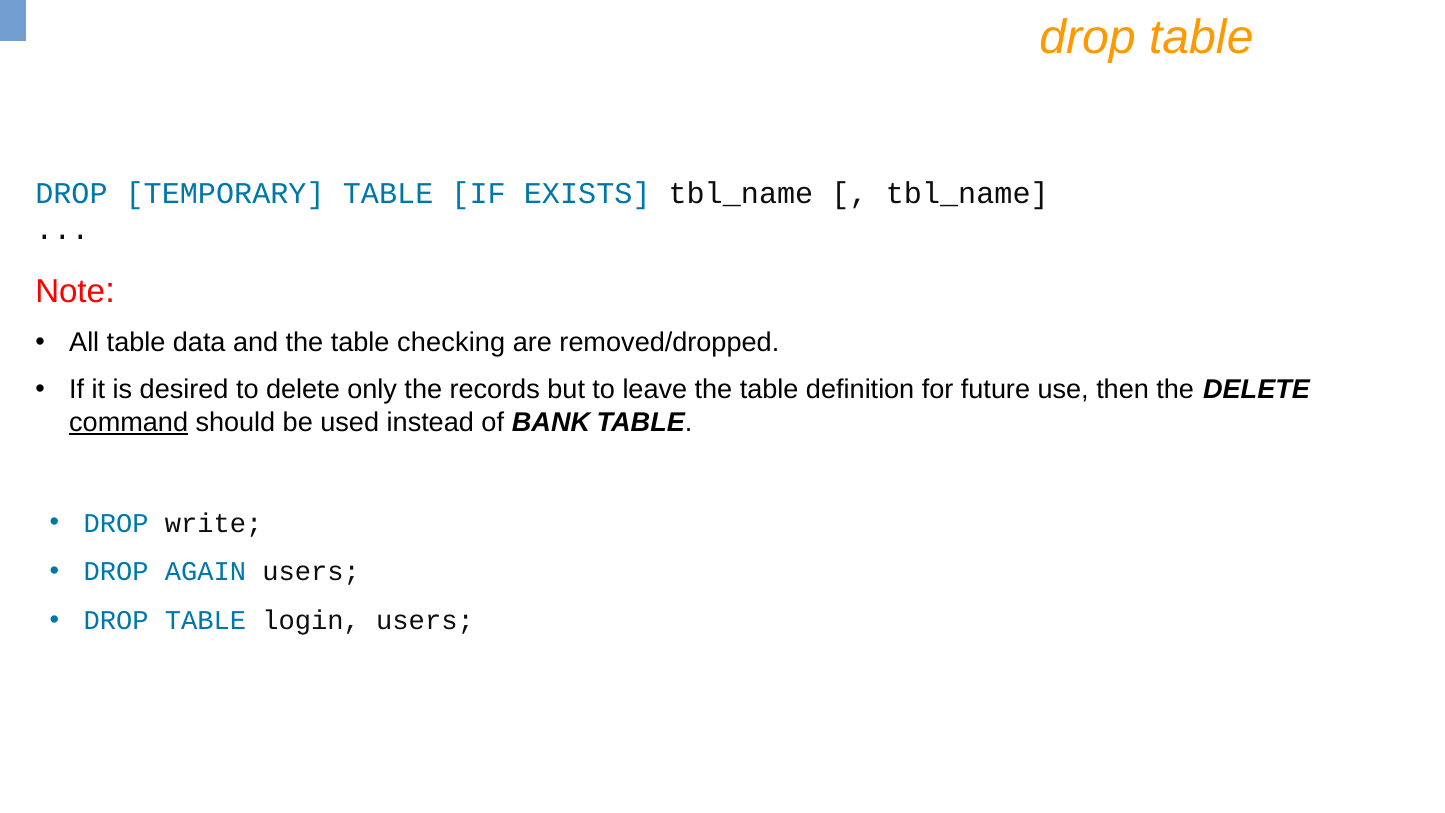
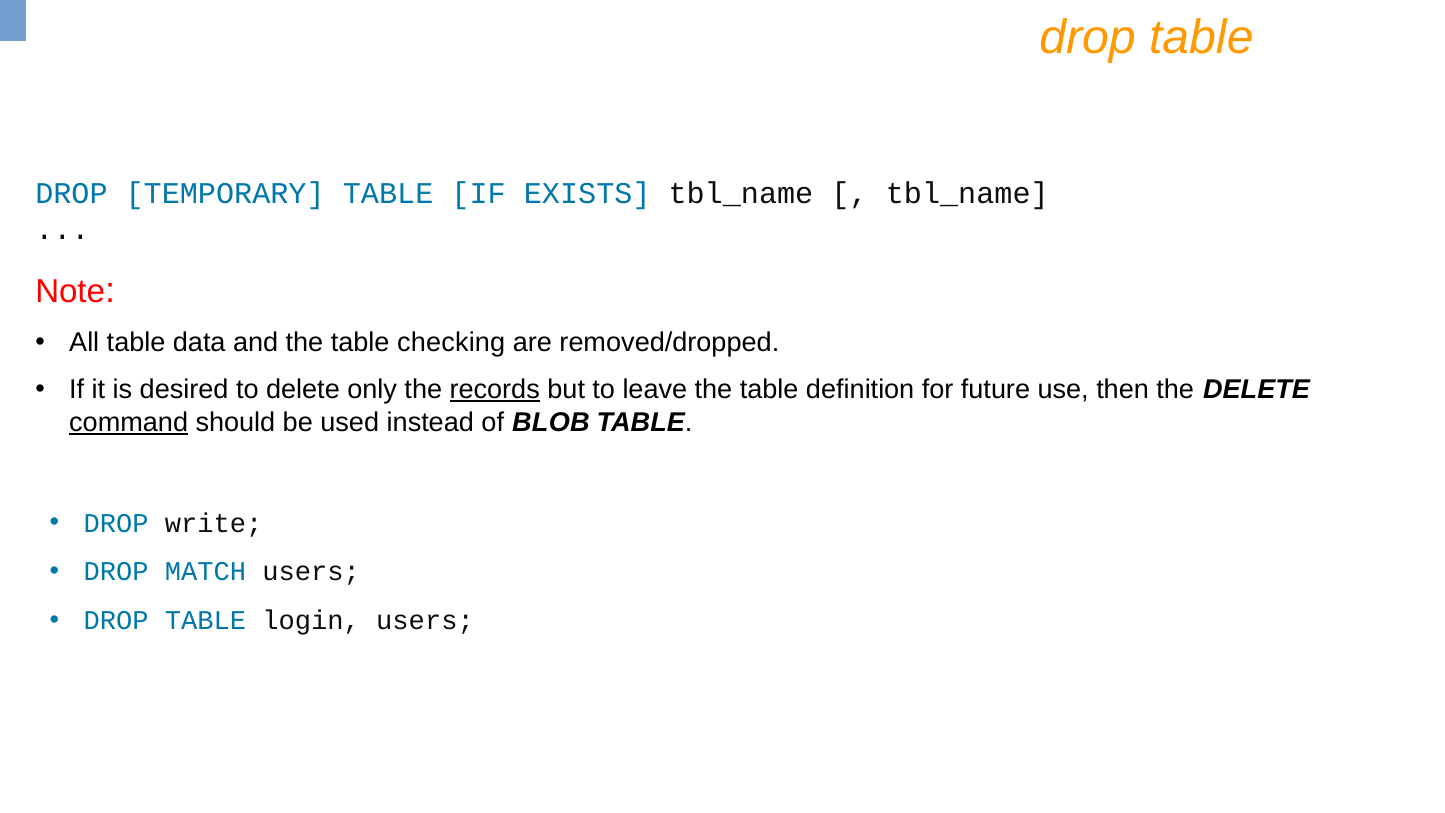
records underline: none -> present (495, 389)
BANK: BANK -> BLOB (551, 422)
AGAIN: AGAIN -> MATCH (206, 572)
